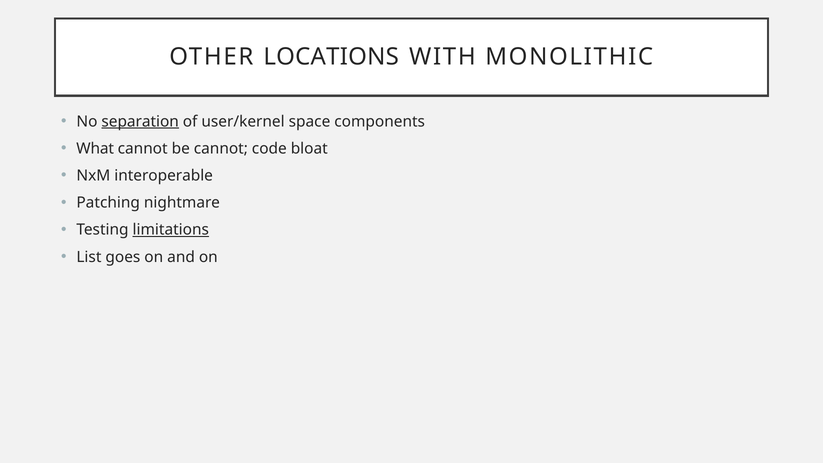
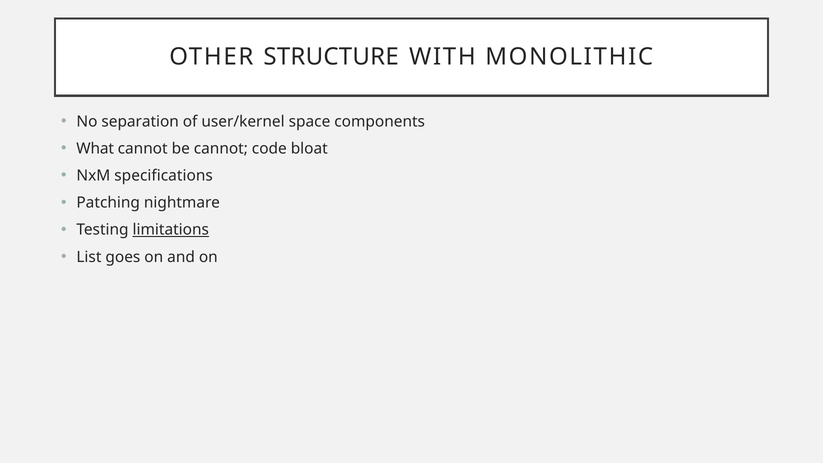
LOCATIONS: LOCATIONS -> STRUCTURE (331, 57)
separation underline: present -> none (140, 121)
interoperable: interoperable -> specifications (164, 176)
